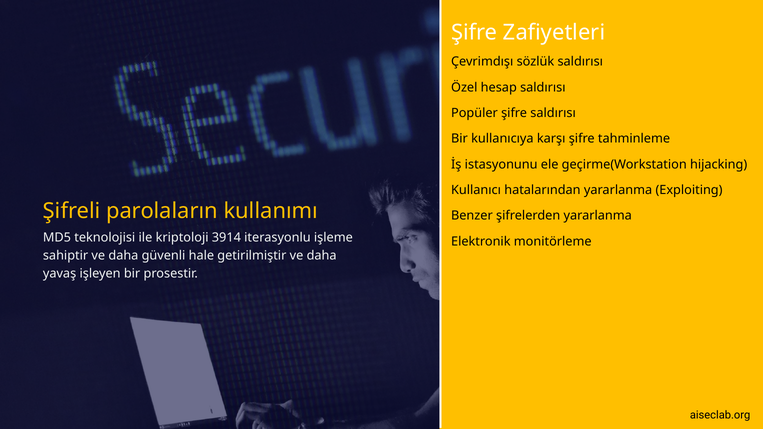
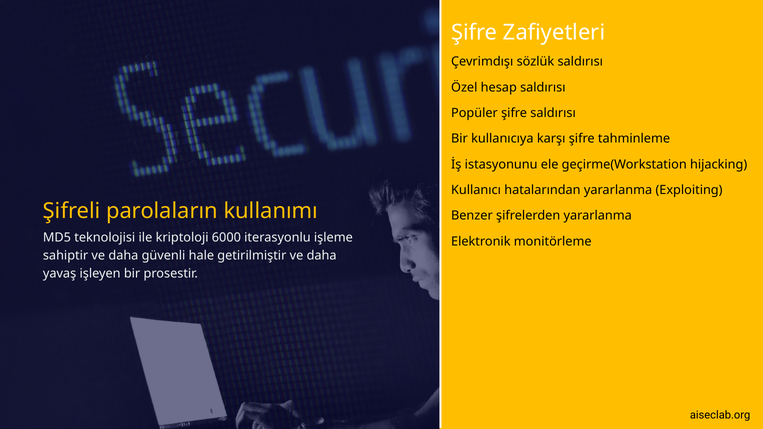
3914: 3914 -> 6000 (226, 238)
